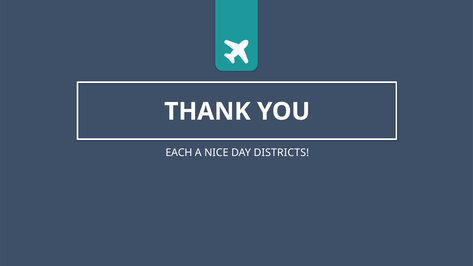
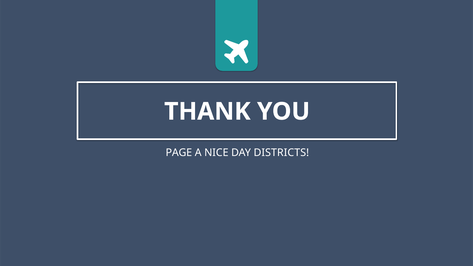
EACH: EACH -> PAGE (179, 153)
